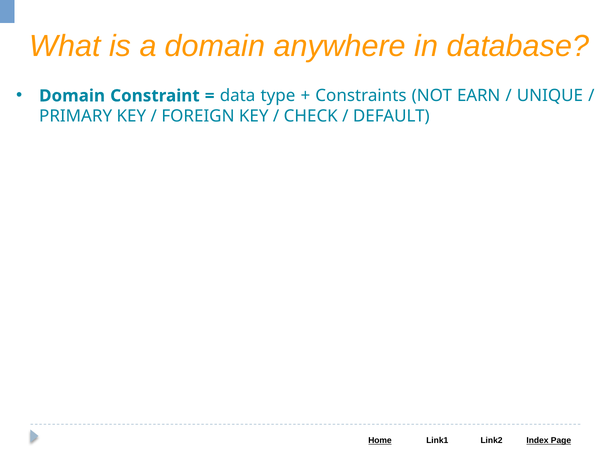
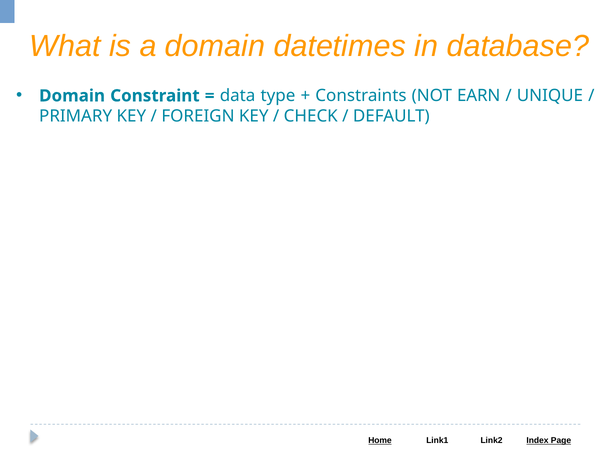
anywhere: anywhere -> datetimes (340, 46)
